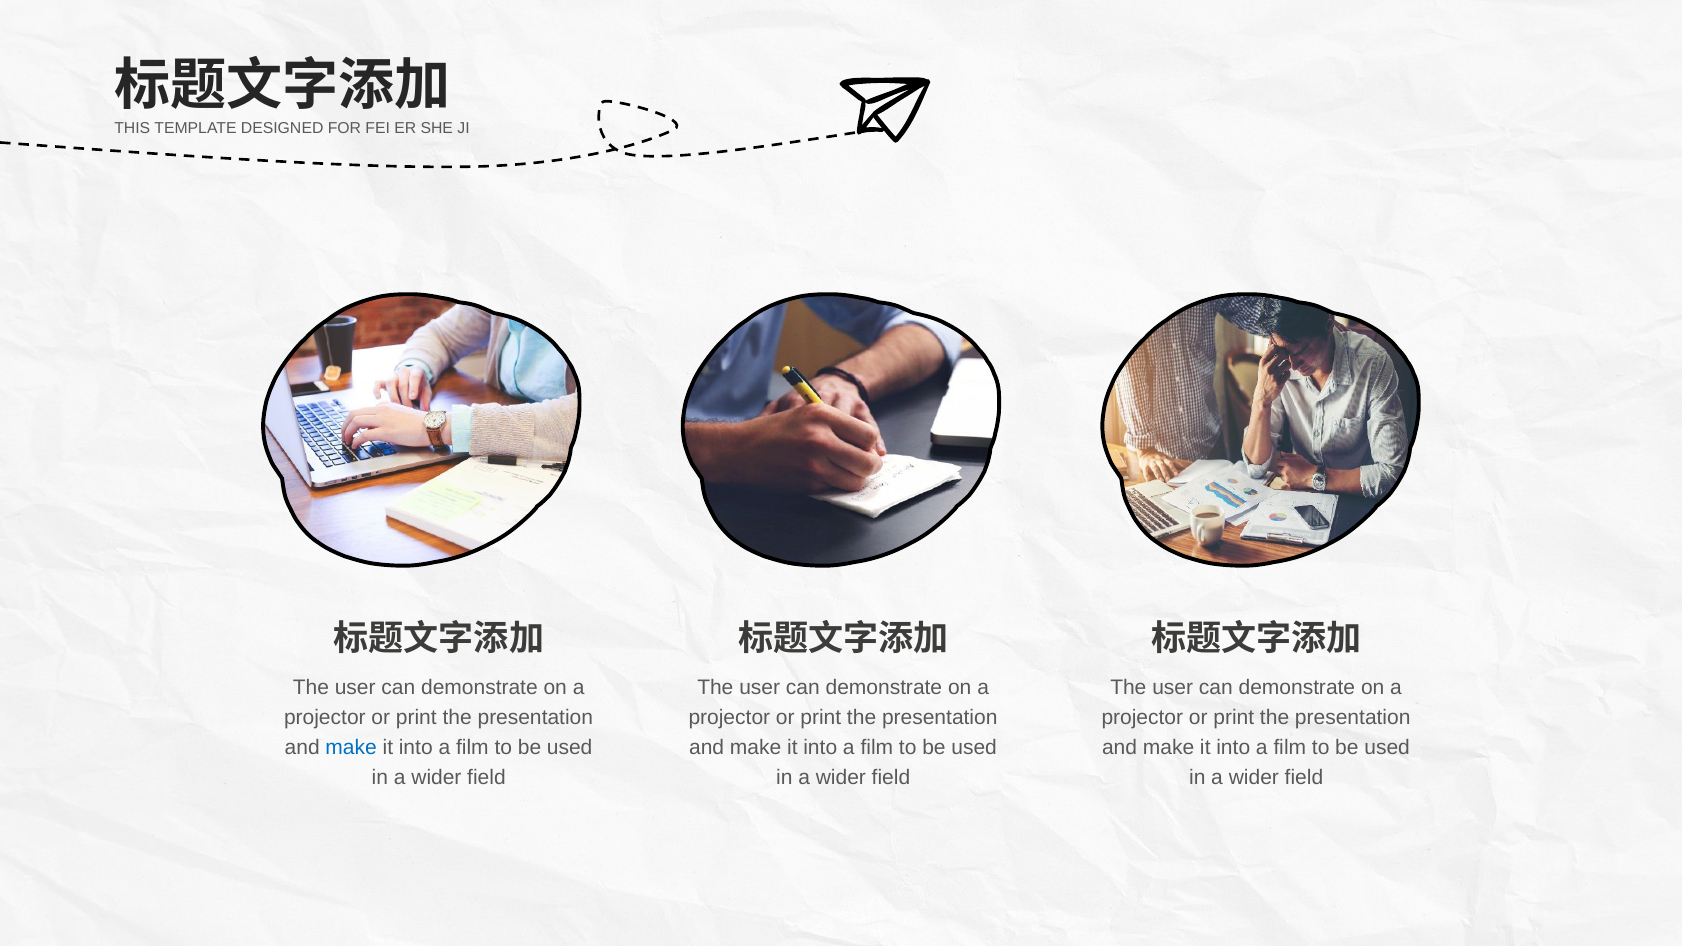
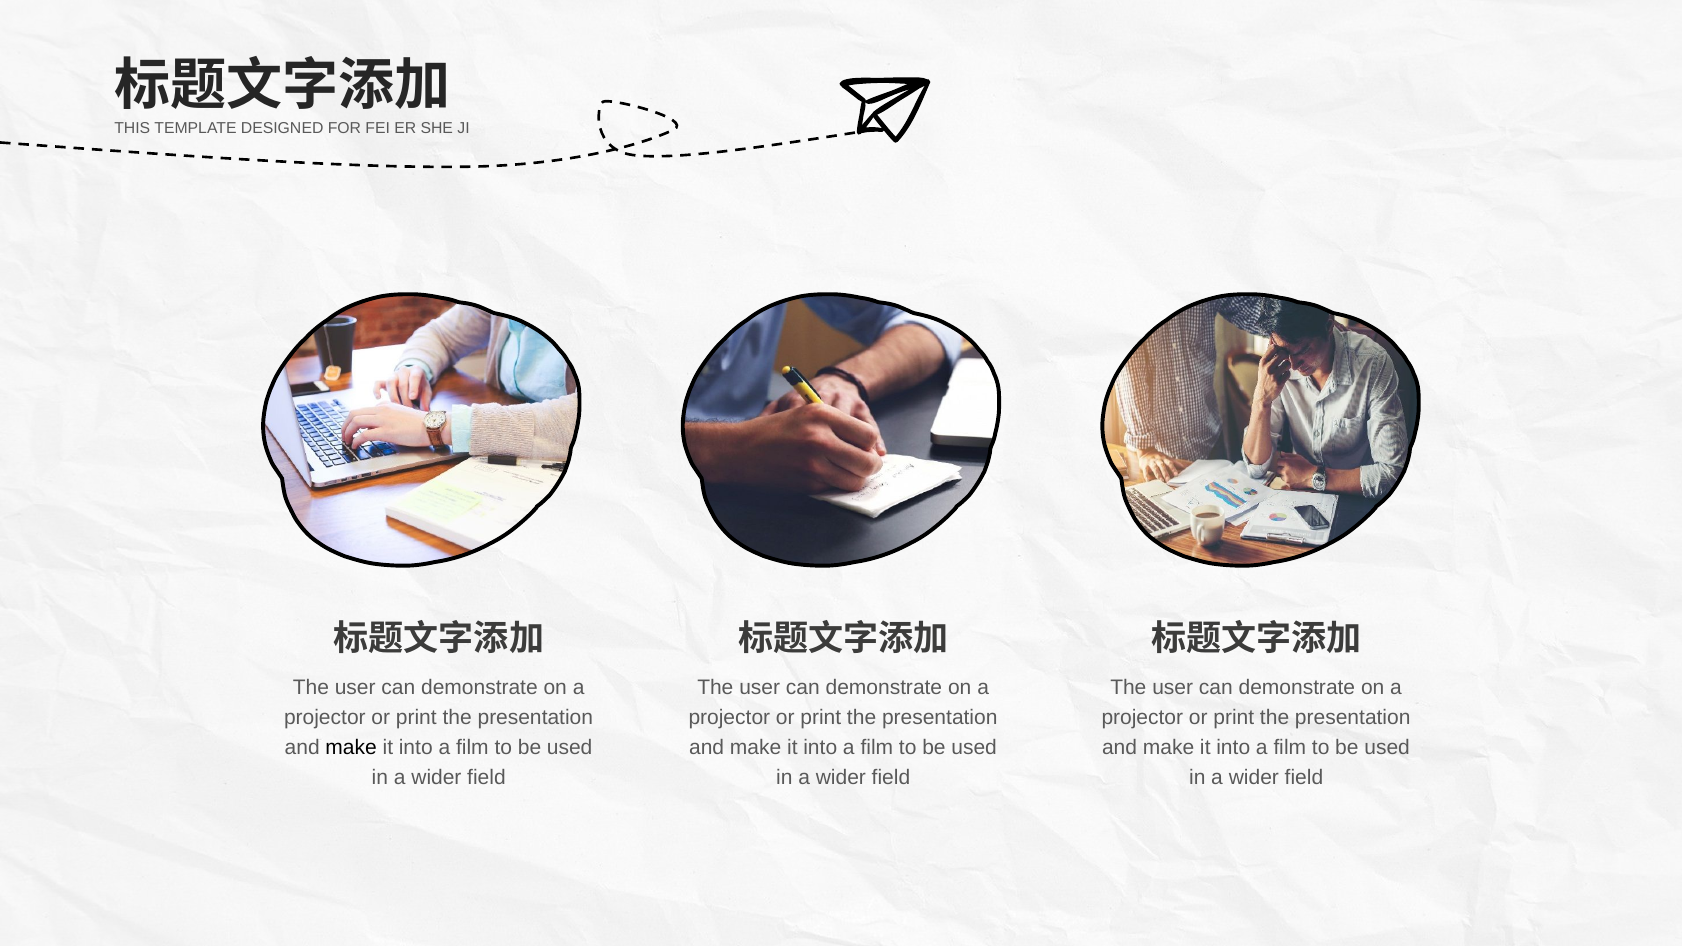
make colour: blue -> black (351, 748)
